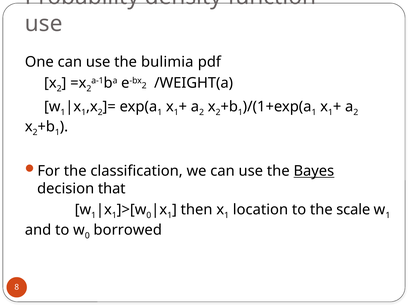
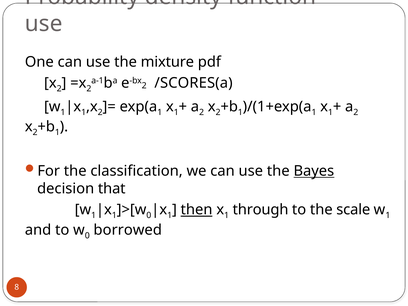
bulimia: bulimia -> mixture (167, 62)
/WEIGHT(a: /WEIGHT(a -> /SCORES(a (194, 83)
then underline: none -> present (197, 210)
location: location -> through (261, 210)
